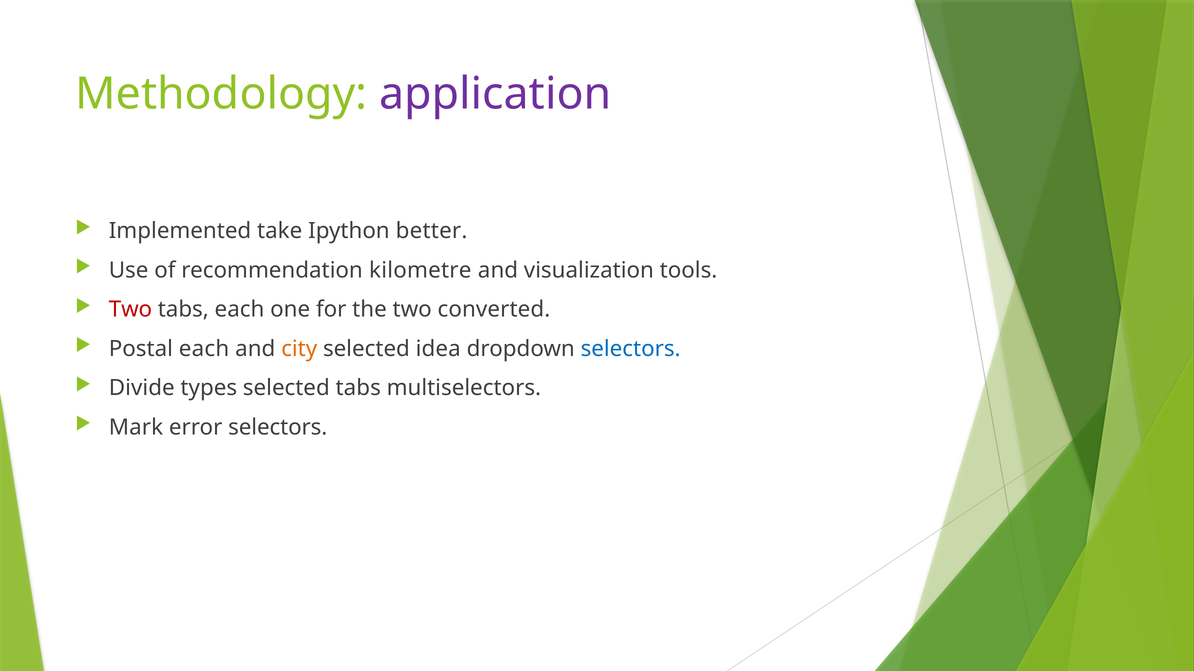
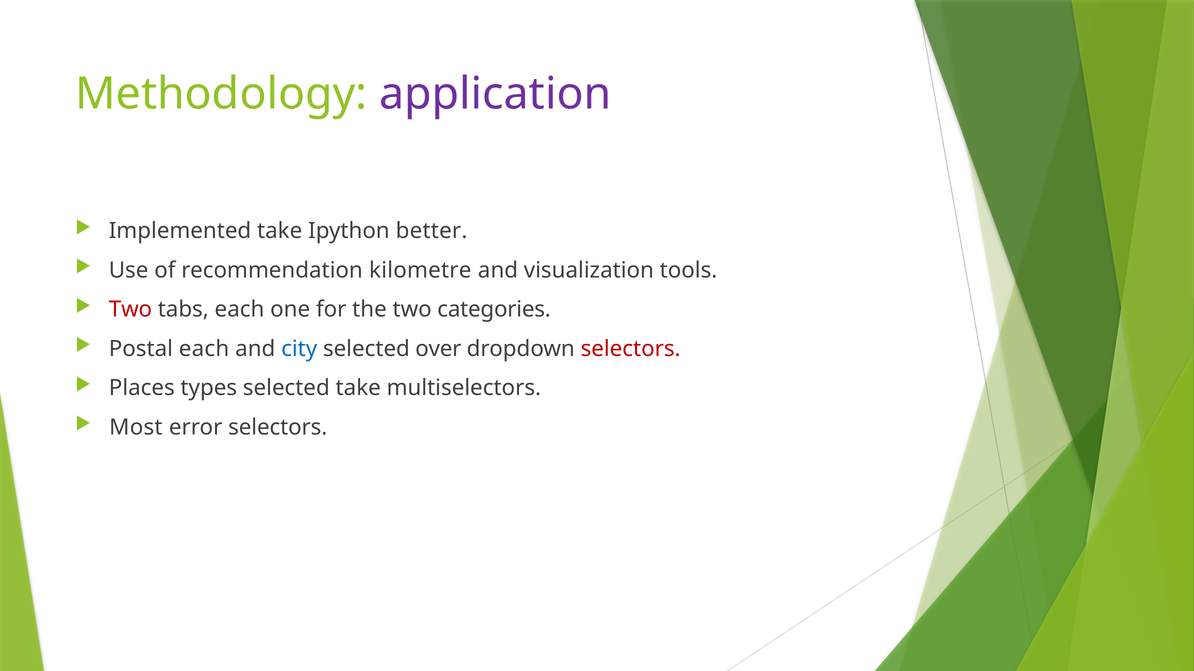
converted: converted -> categories (494, 310)
city colour: orange -> blue (299, 349)
idea: idea -> over (438, 349)
selectors colour: blue -> red (631, 349)
Divide: Divide -> Places (142, 388)
selected tabs: tabs -> take (358, 388)
Mark: Mark -> Most (136, 428)
